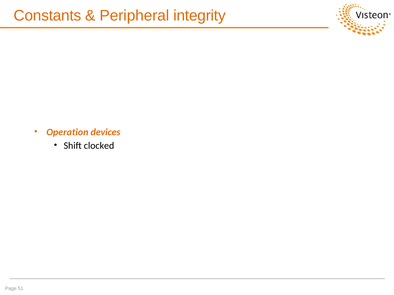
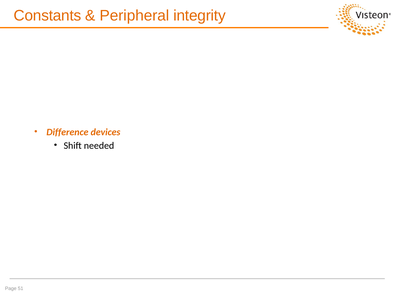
Operation: Operation -> Difference (67, 132)
clocked: clocked -> needed (99, 146)
